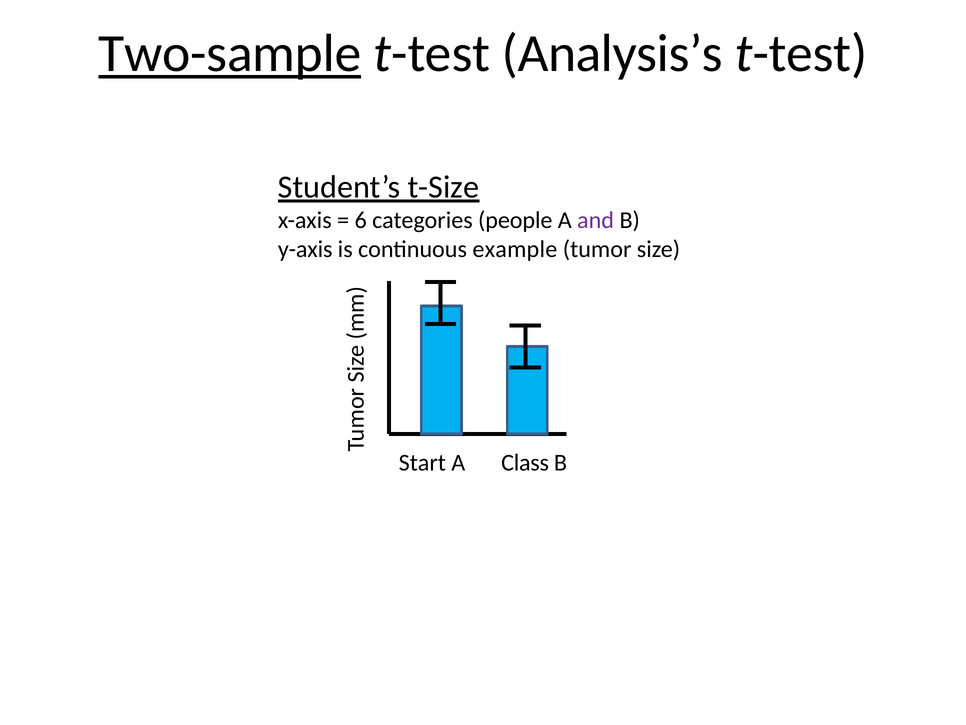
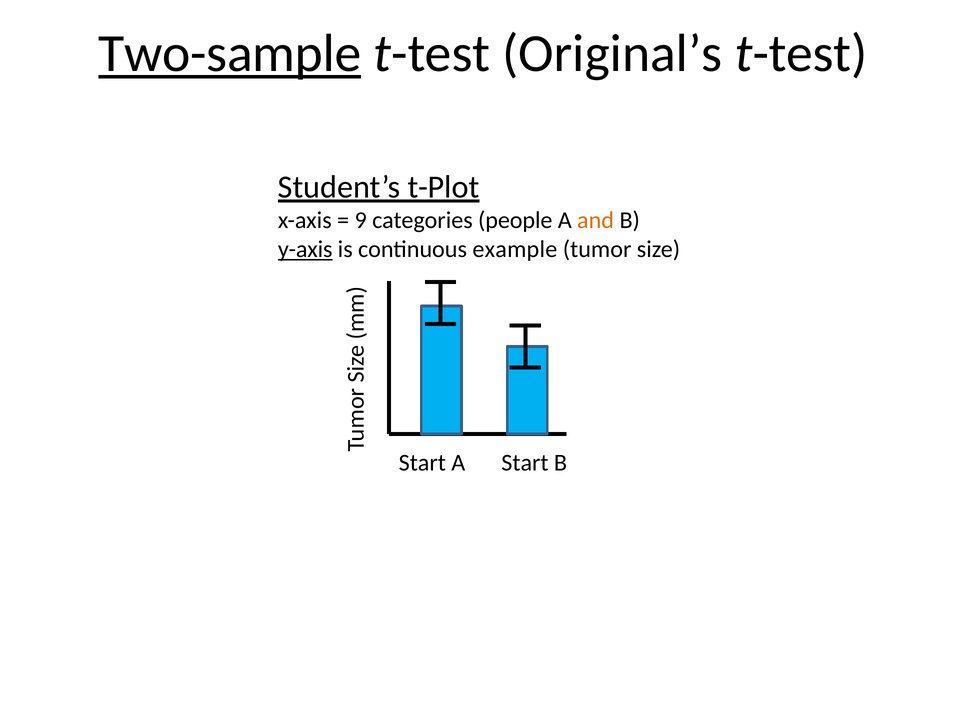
Analysis’s: Analysis’s -> Original’s (612, 54)
t-Size: t-Size -> t-Plot (443, 187)
6: 6 -> 9 (361, 220)
and colour: purple -> orange (596, 220)
y-axis underline: none -> present (305, 249)
A Class: Class -> Start (525, 462)
